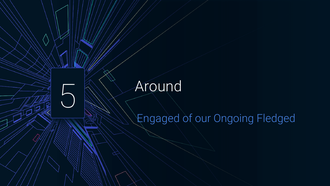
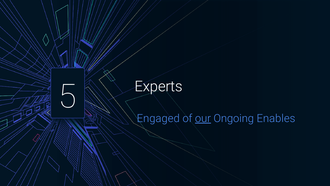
Around: Around -> Experts (159, 86)
our underline: none -> present (203, 118)
Fledged: Fledged -> Enables (276, 118)
